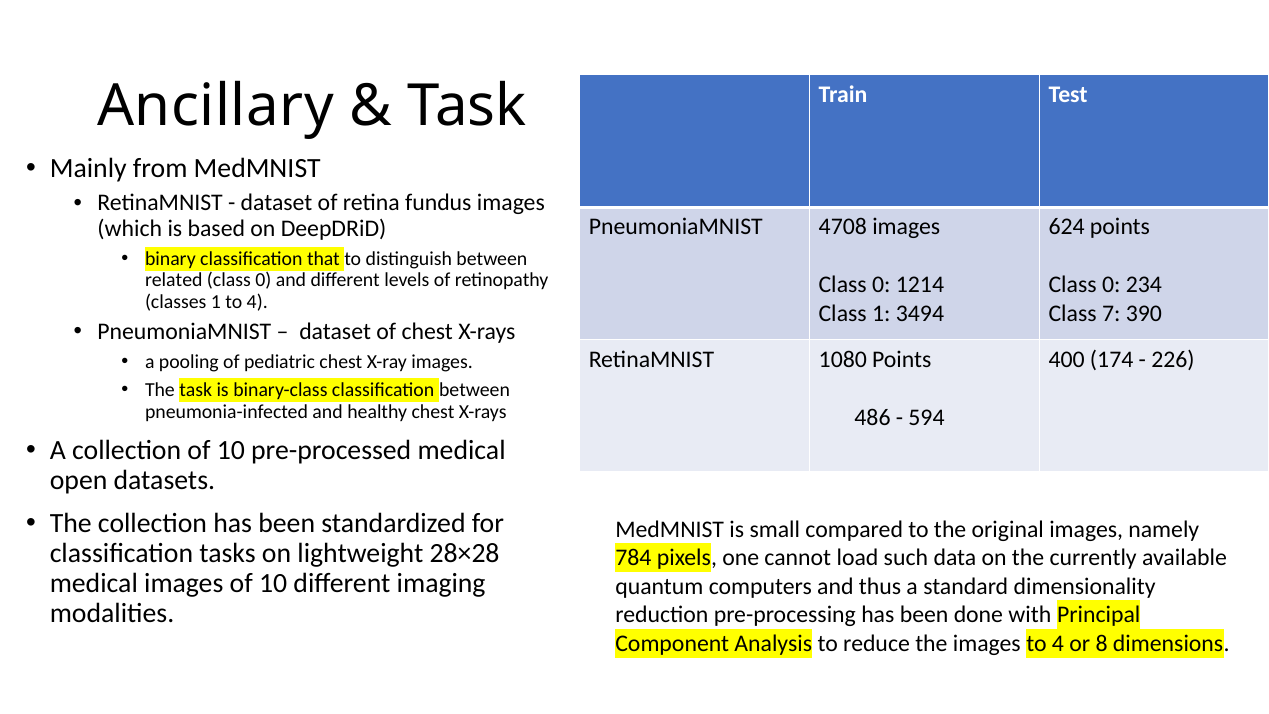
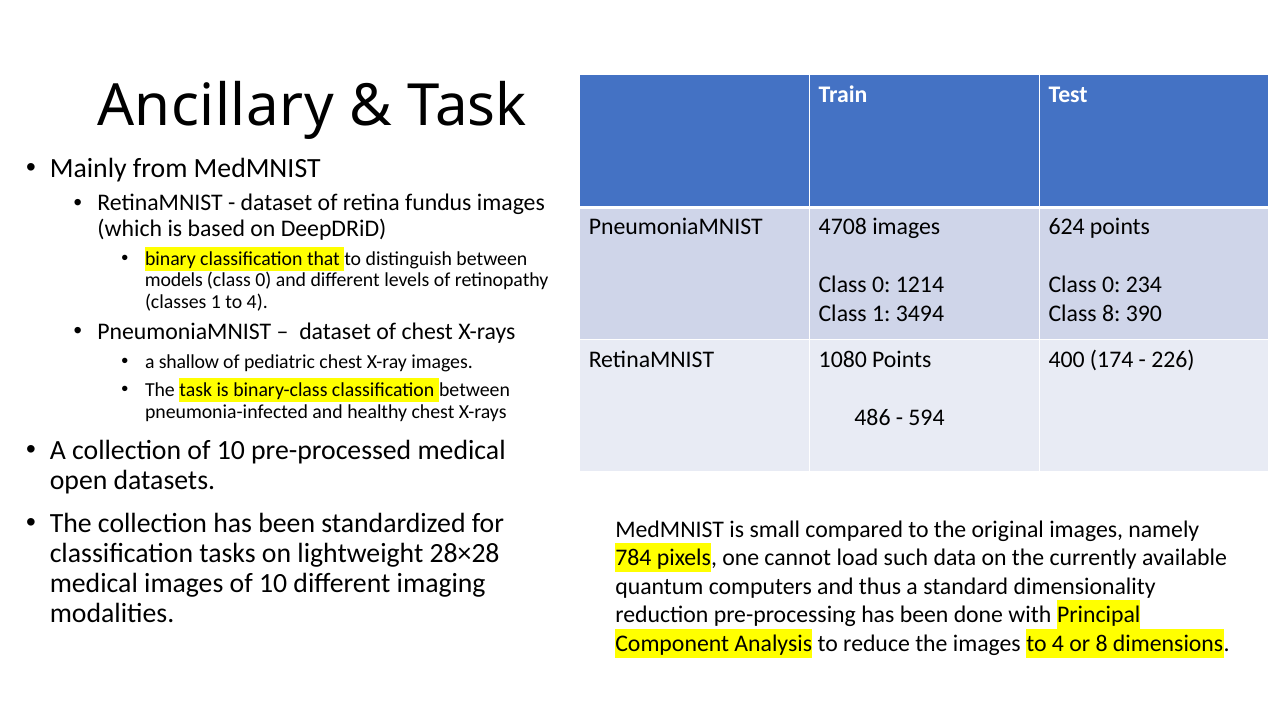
related: related -> models (174, 280)
Class 7: 7 -> 8 (1111, 314)
pooling: pooling -> shallow (189, 362)
